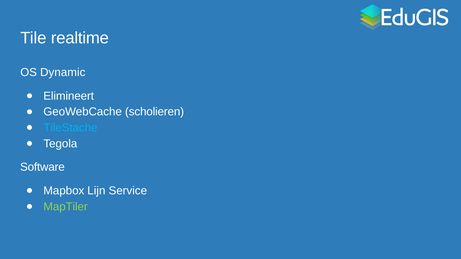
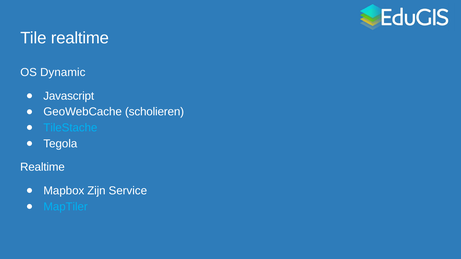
Elimineert: Elimineert -> Javascript (69, 96)
Software: Software -> Realtime (42, 167)
Lijn: Lijn -> Zijn (96, 191)
MapTiler colour: light green -> light blue (66, 207)
